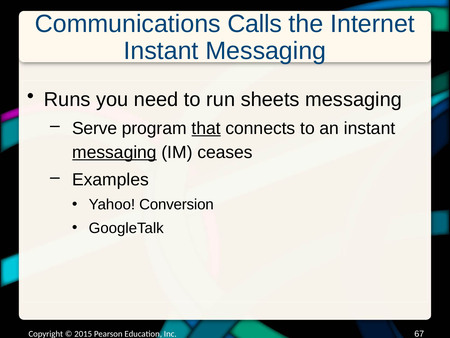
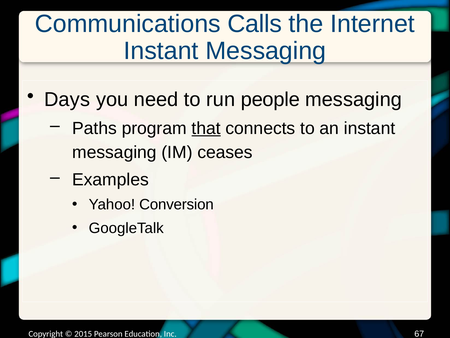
Runs: Runs -> Days (67, 99)
sheets: sheets -> people (270, 99)
Serve: Serve -> Paths (95, 128)
messaging underline: present -> none (114, 152)
